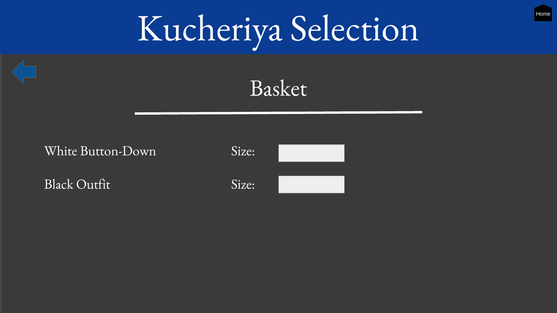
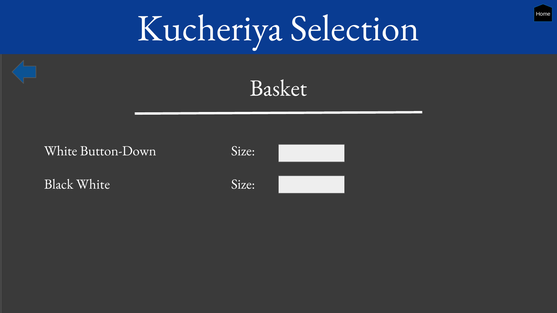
Black Outfit: Outfit -> White (93, 185)
